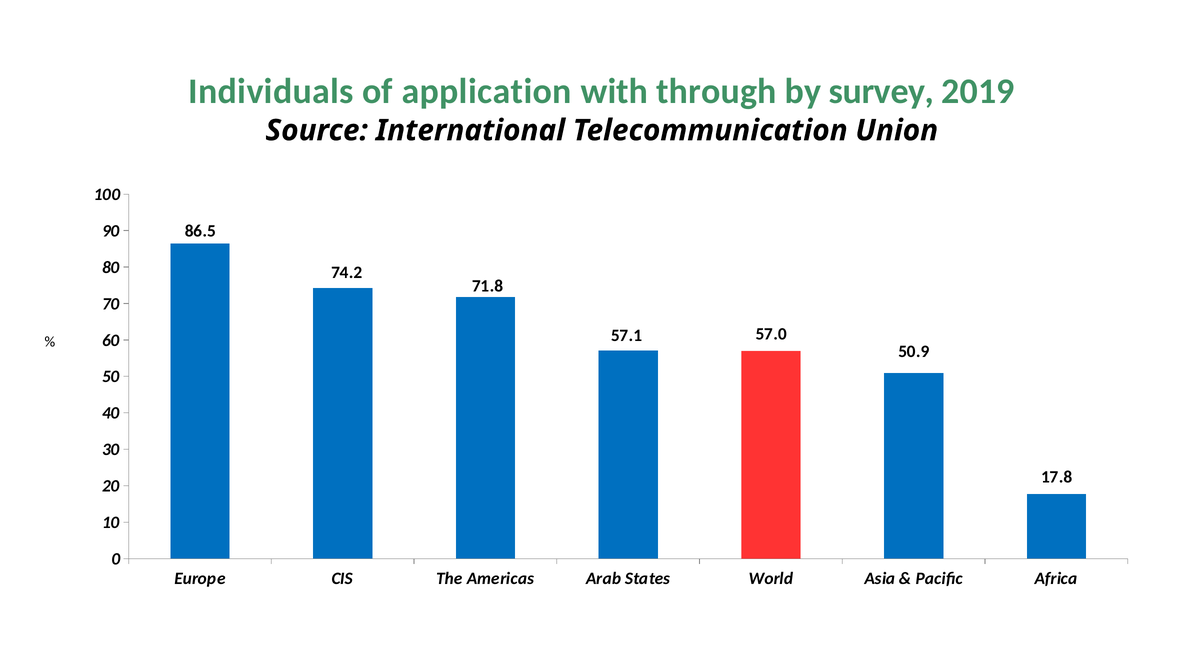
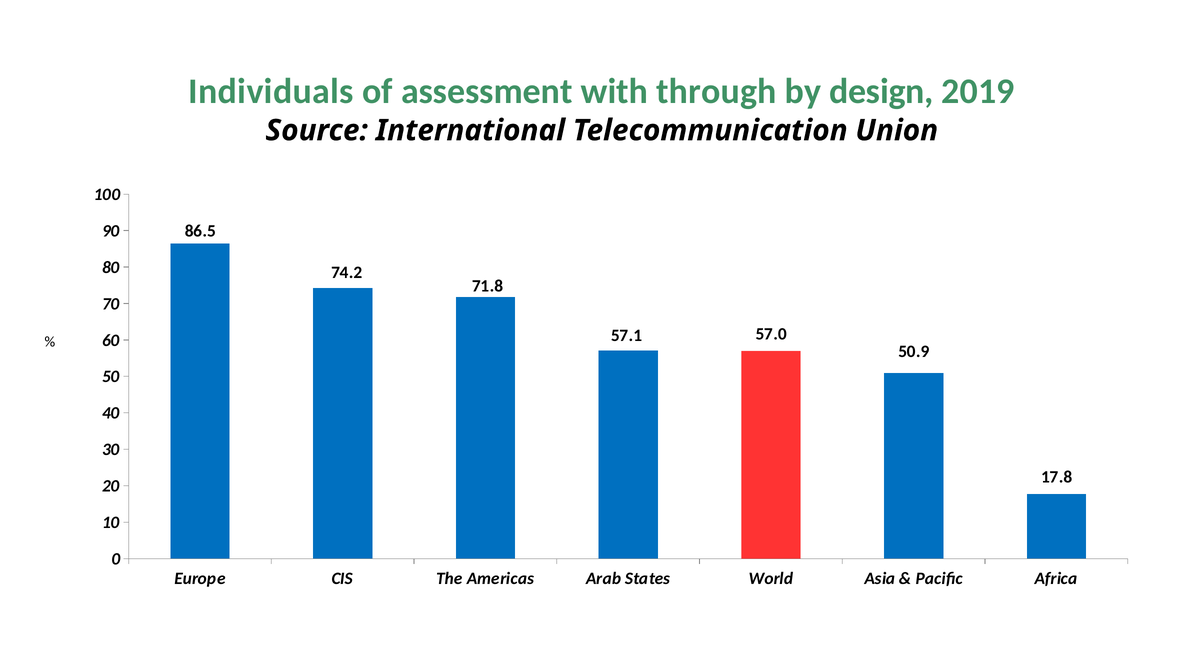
application: application -> assessment (487, 91)
survey: survey -> design (881, 91)
